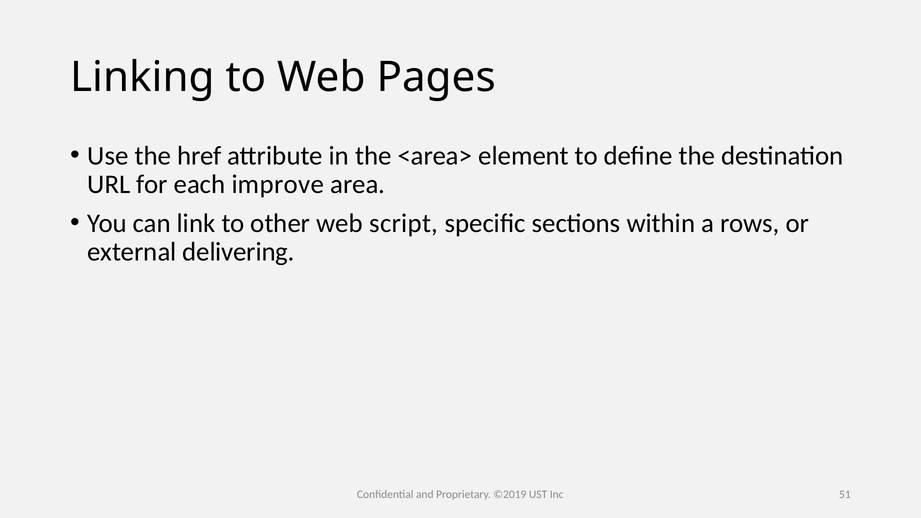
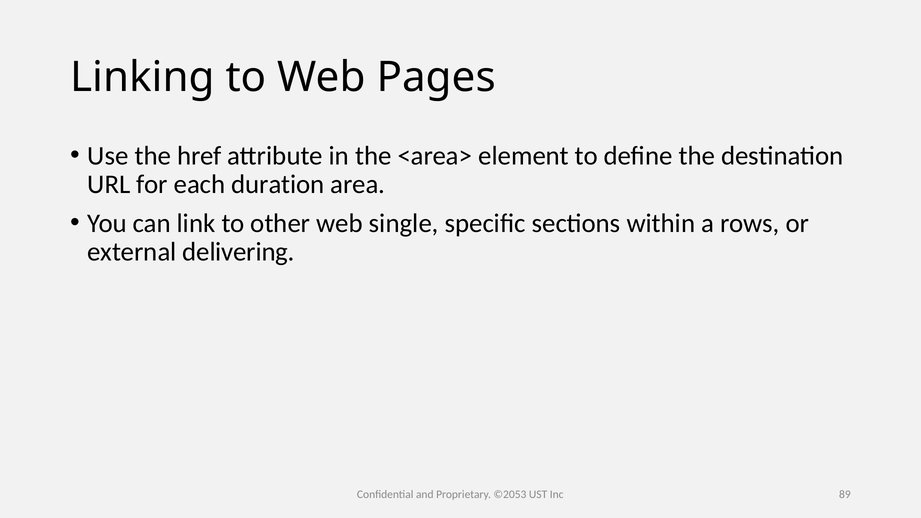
improve: improve -> duration (278, 185)
script: script -> single (404, 223)
©2019: ©2019 -> ©2053 (510, 495)
51: 51 -> 89 (845, 495)
